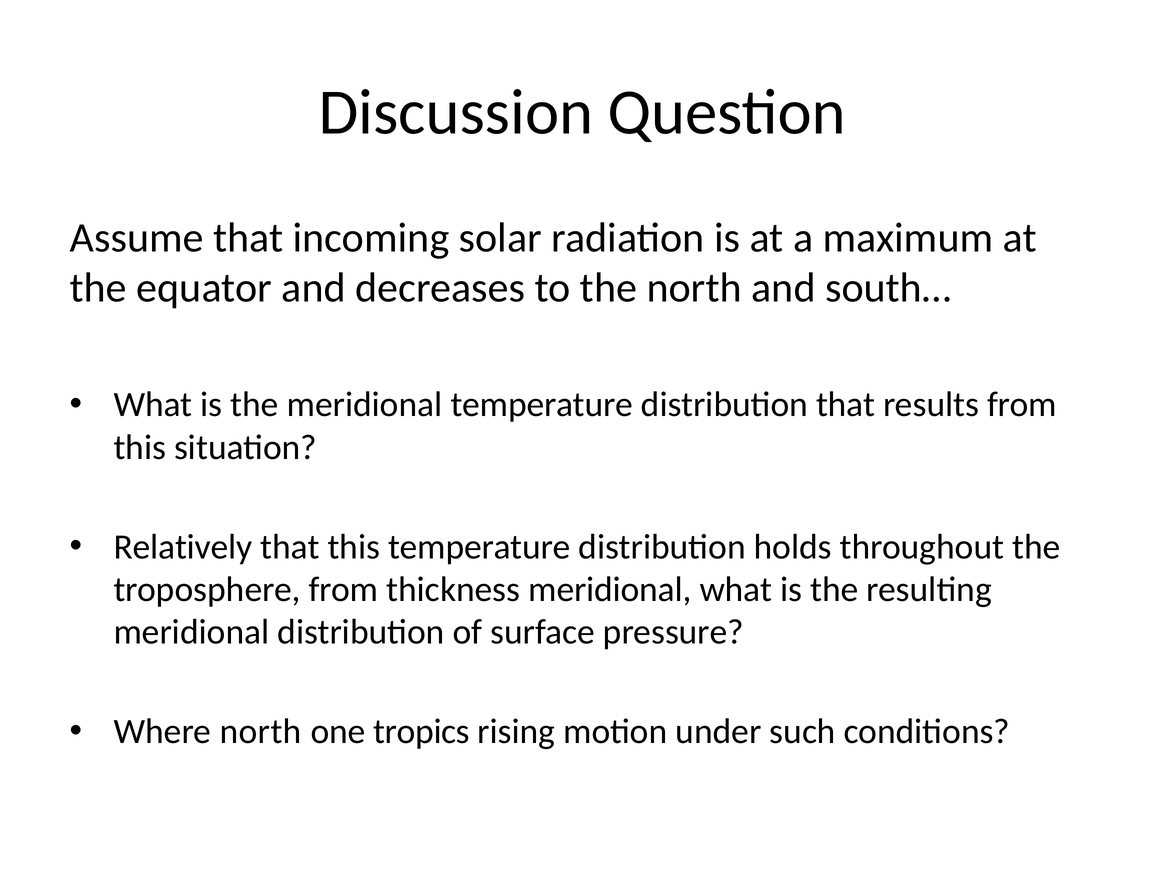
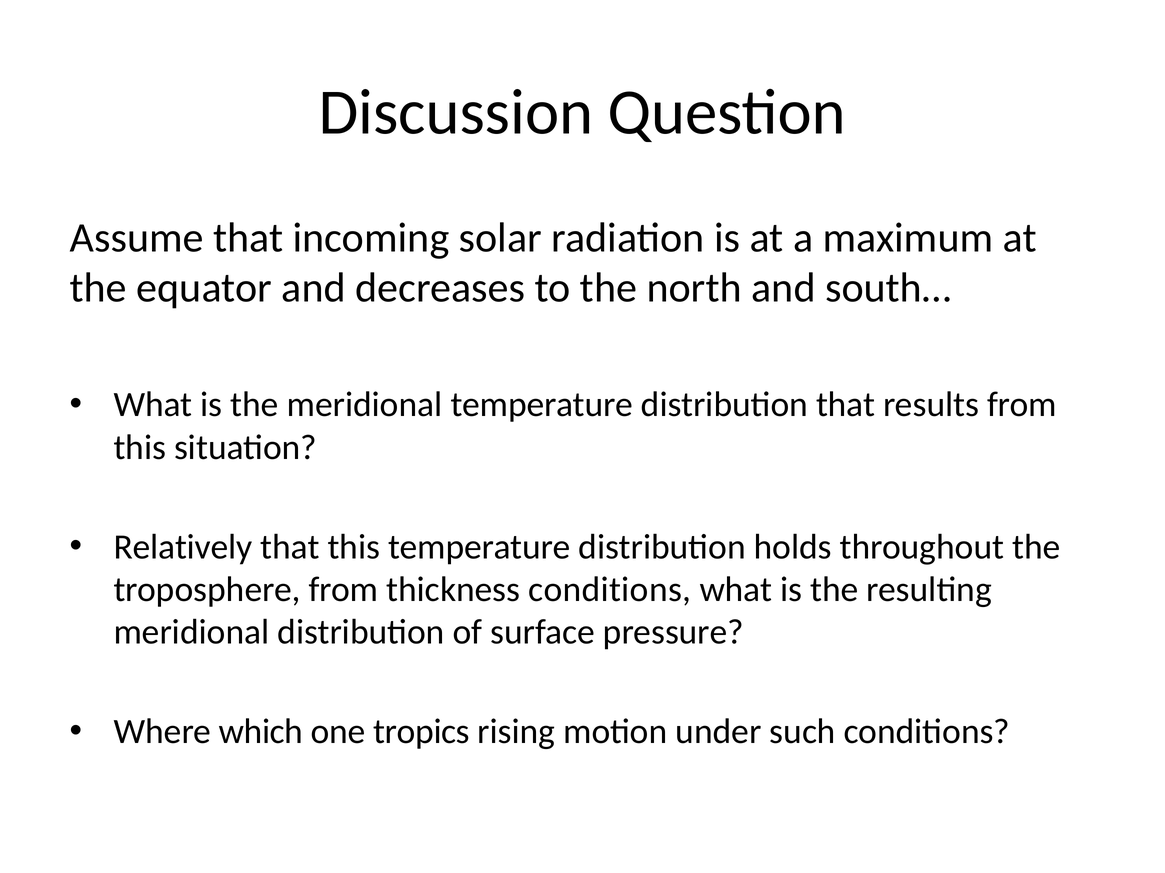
thickness meridional: meridional -> conditions (610, 590)
Where north: north -> which (261, 732)
